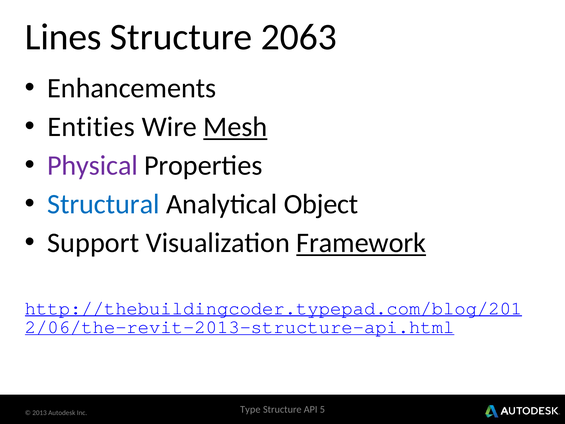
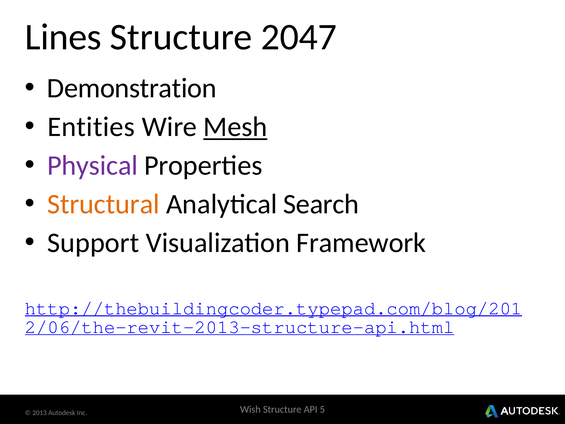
2063: 2063 -> 2047 (299, 37)
Enhancements: Enhancements -> Demonstration (132, 88)
Structural colour: blue -> orange (103, 204)
Object: Object -> Search (321, 204)
Framework underline: present -> none (361, 243)
Type: Type -> Wish (250, 409)
